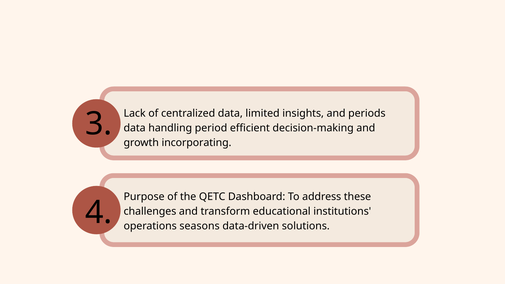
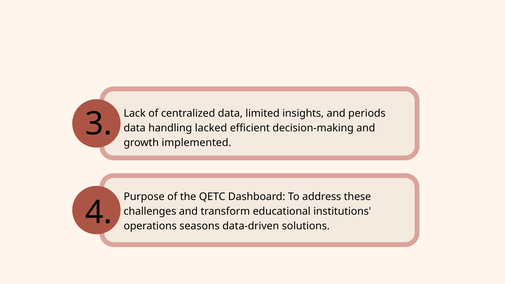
period: period -> lacked (211, 128)
incorporating: incorporating -> implemented (196, 143)
